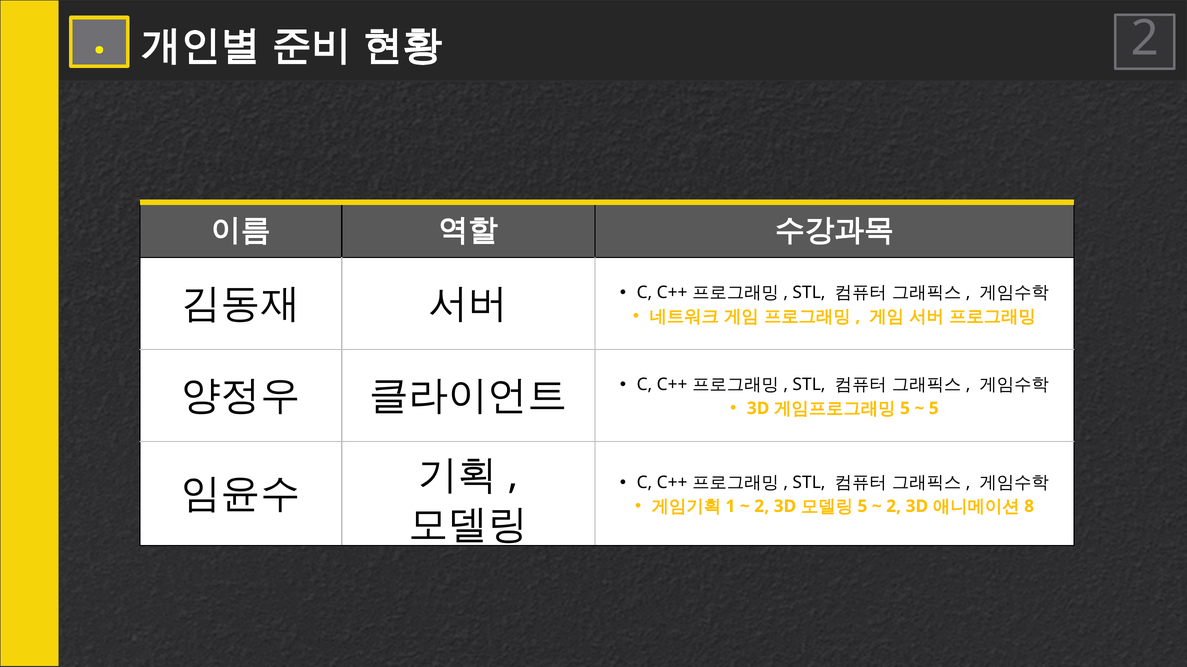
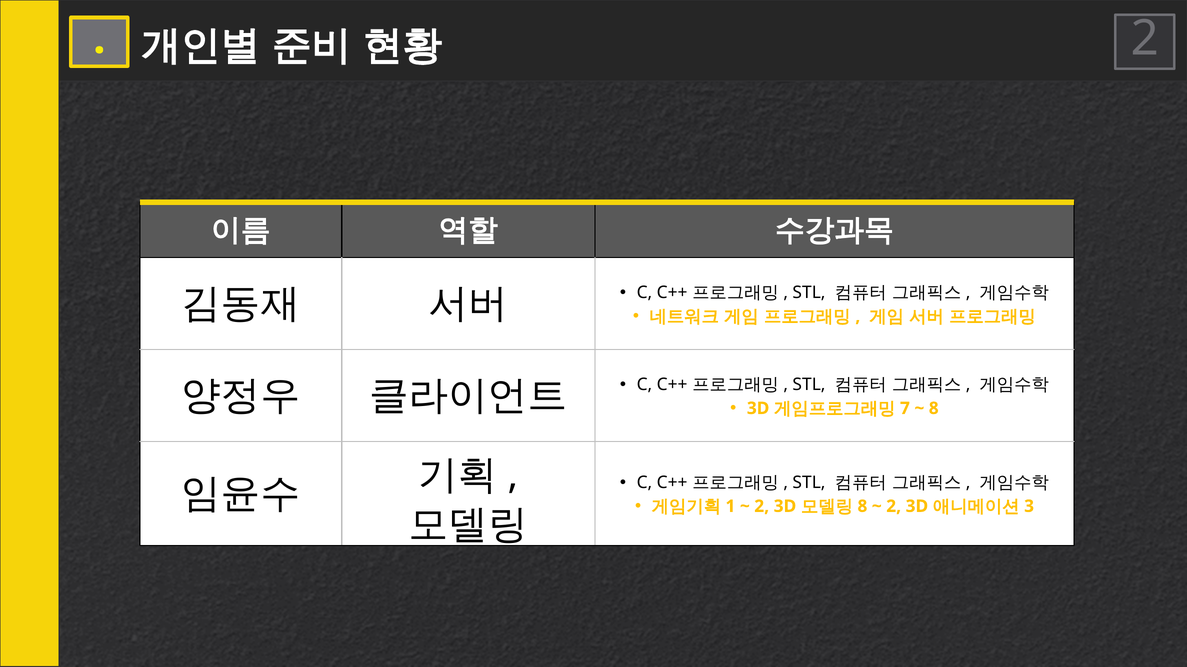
5: 5 -> 7 (905, 409)
5: 5 -> 8 (934, 409)
5: 5 -> 8 (862, 507)
8: 8 -> 3 (1029, 507)
